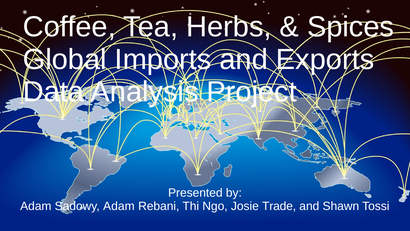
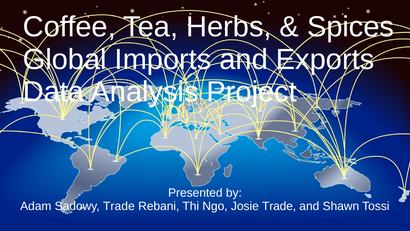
Sadowy Adam: Adam -> Trade (119, 206)
